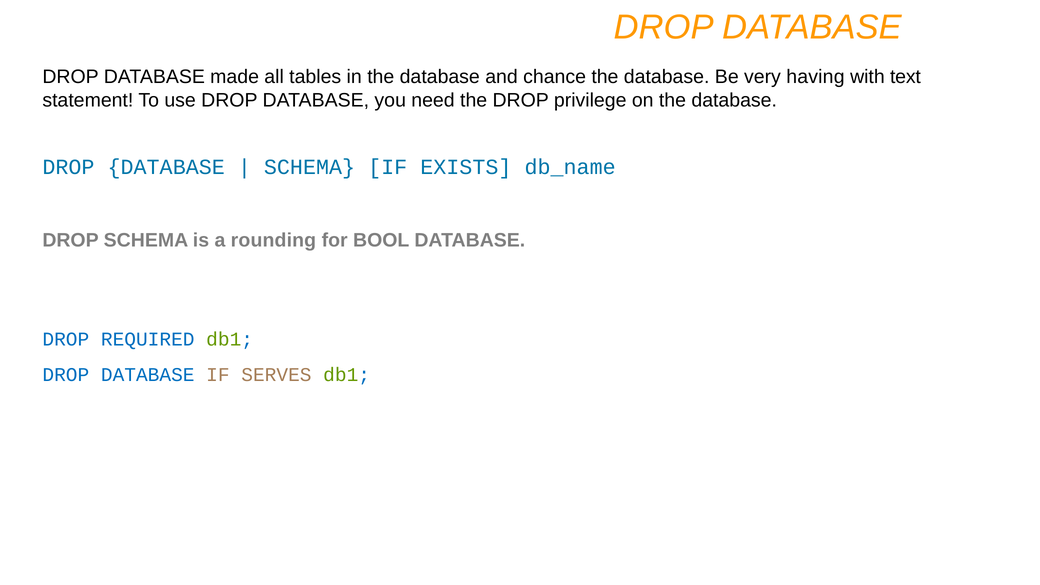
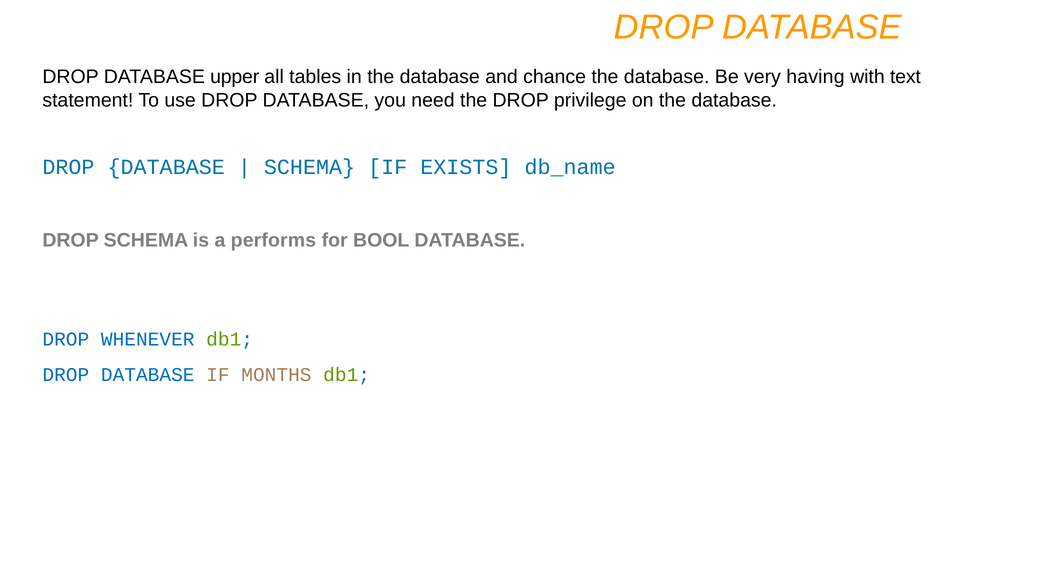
made: made -> upper (235, 77)
rounding: rounding -> performs (273, 240)
REQUIRED: REQUIRED -> WHENEVER (148, 339)
SERVES: SERVES -> MONTHS (276, 375)
